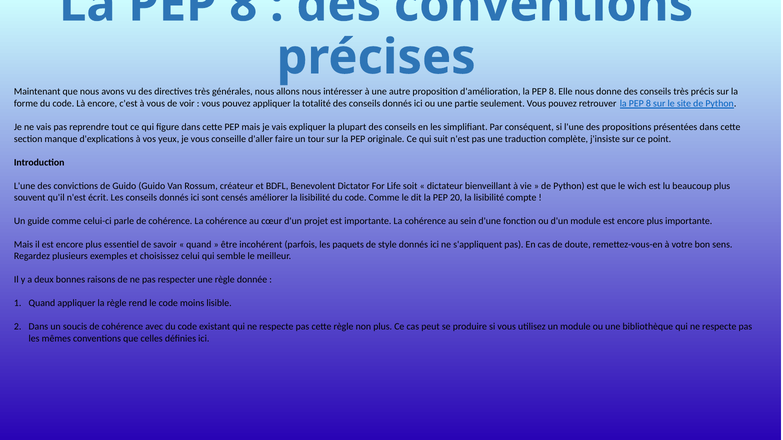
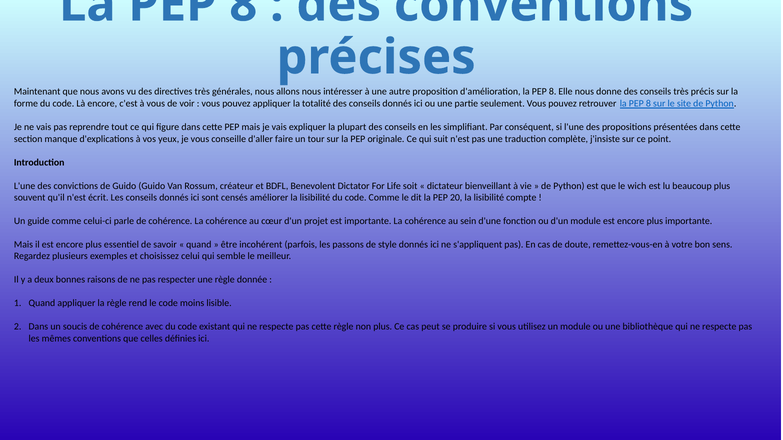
paquets: paquets -> passons (348, 245)
